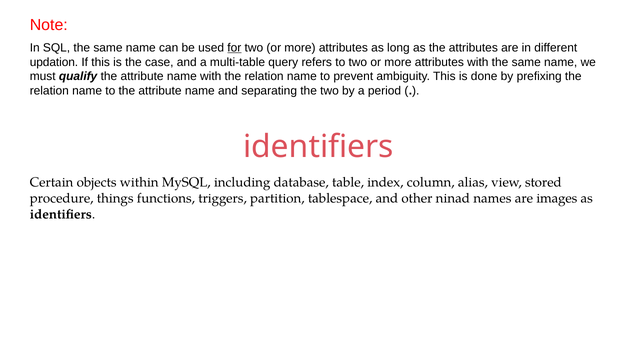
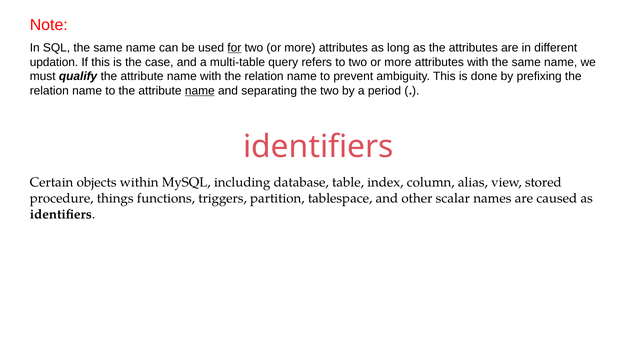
name underline: none -> present (200, 91)
ninad: ninad -> scalar (453, 198)
images: images -> caused (557, 198)
